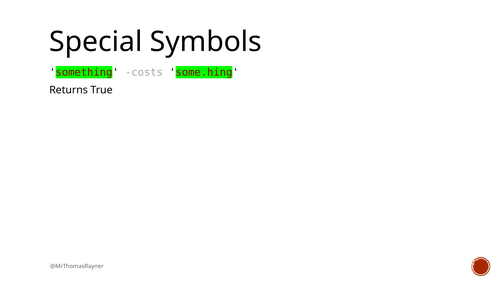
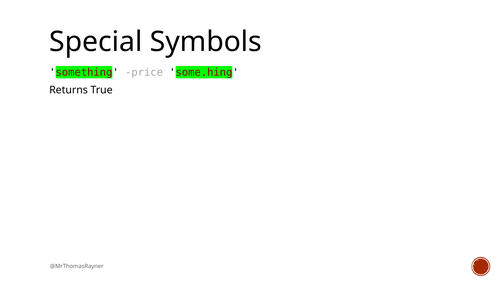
costs: costs -> price (144, 73)
